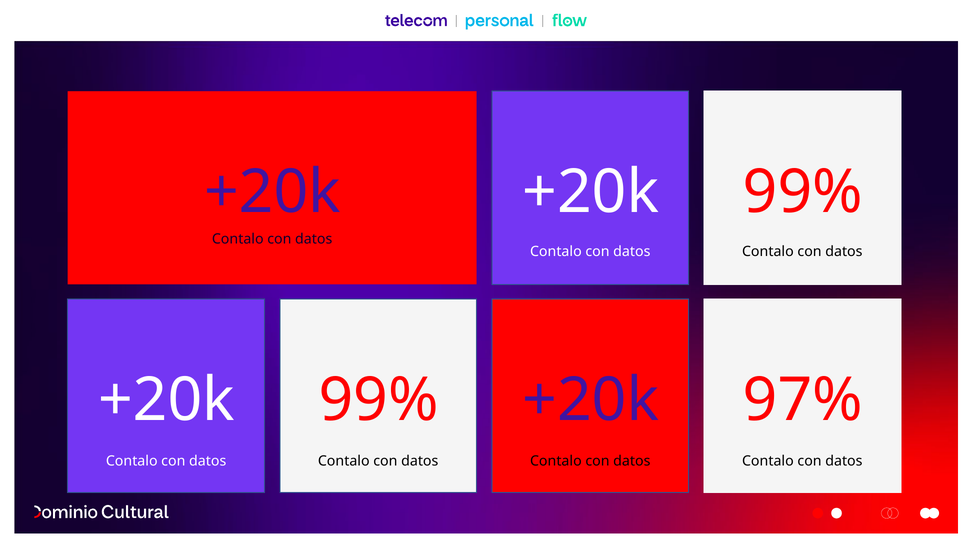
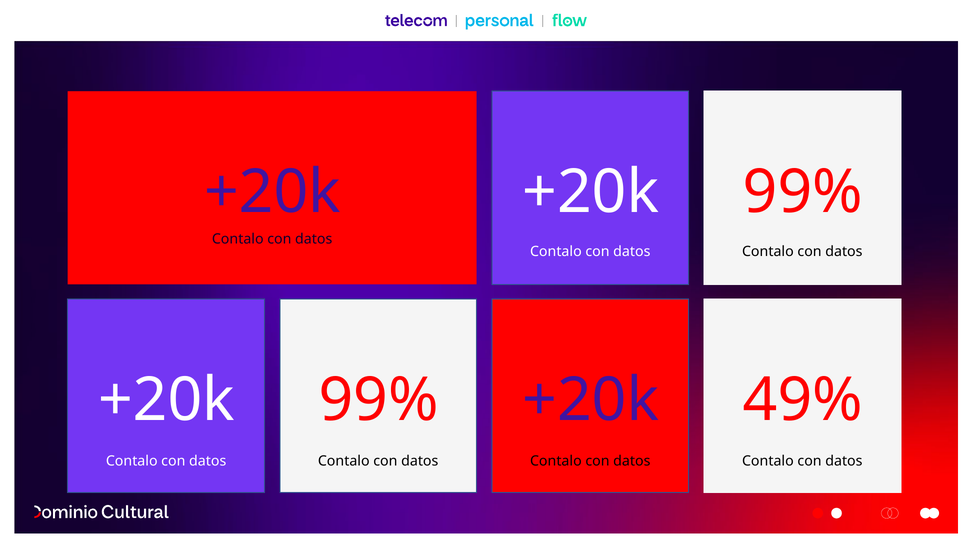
97%: 97% -> 49% (803, 400)
